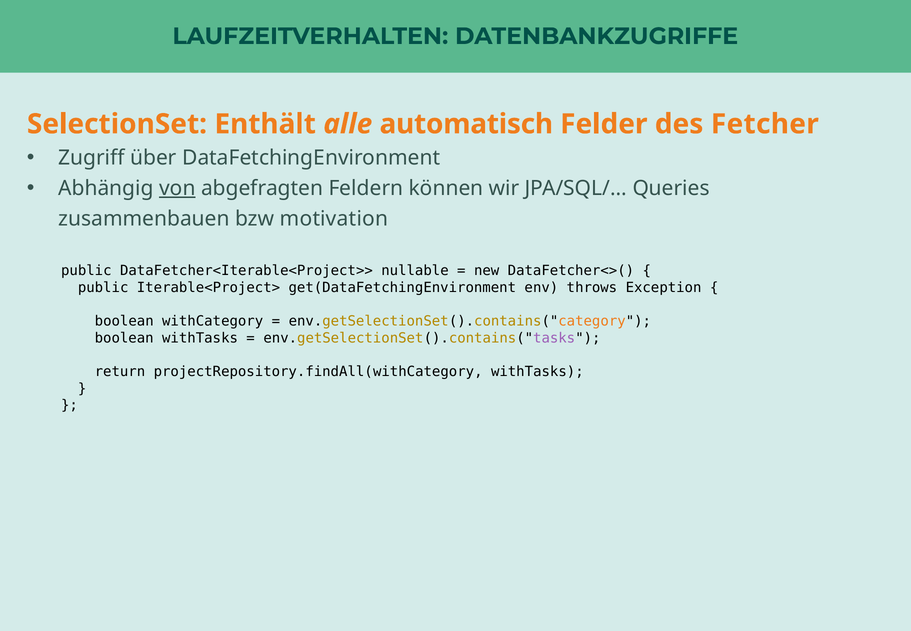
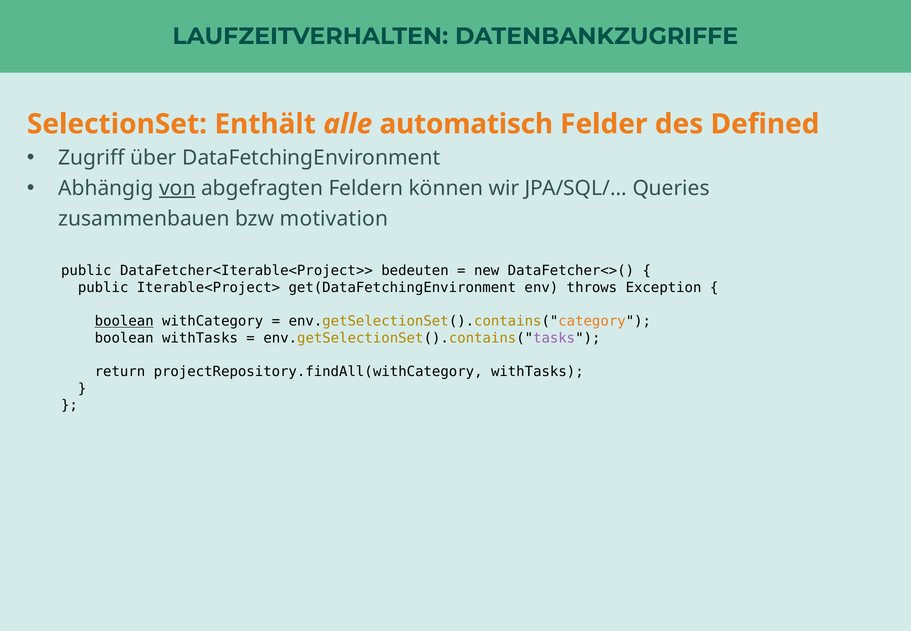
Fetcher: Fetcher -> Defined (765, 124)
nullable: nullable -> bedeuten (415, 271)
boolean underline: none -> present (124, 321)
